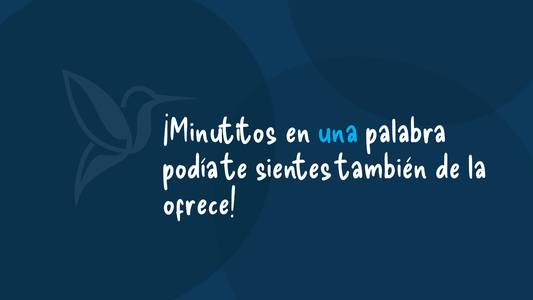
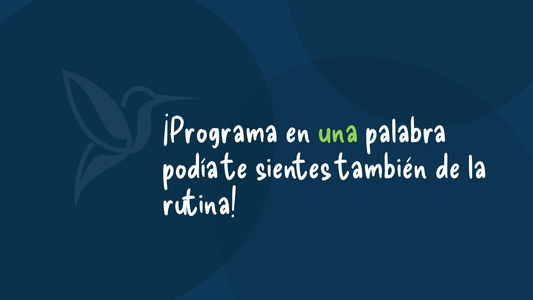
¡Minutitos: ¡Minutitos -> ¡Programa (220, 131)
una colour: light blue -> light green (338, 131)
ofrece: ofrece -> rutina (200, 203)
